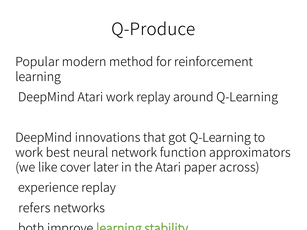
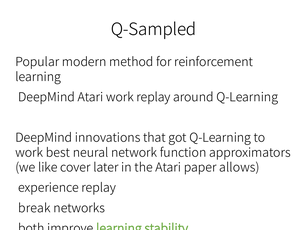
Q-Produce: Q-Produce -> Q-Sampled (154, 30)
across: across -> allows (239, 168)
refers: refers -> break (34, 208)
